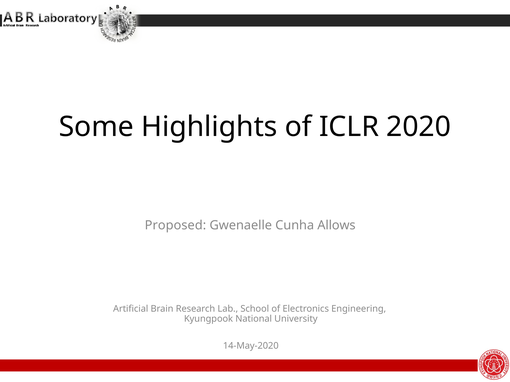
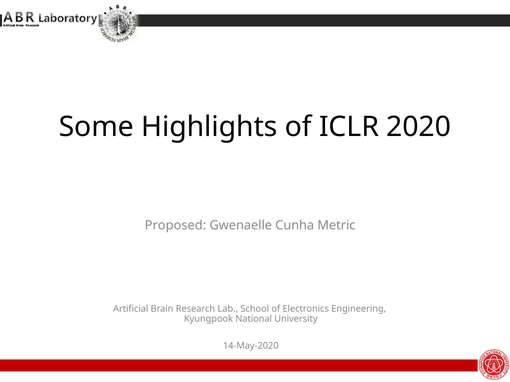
Allows: Allows -> Metric (336, 226)
